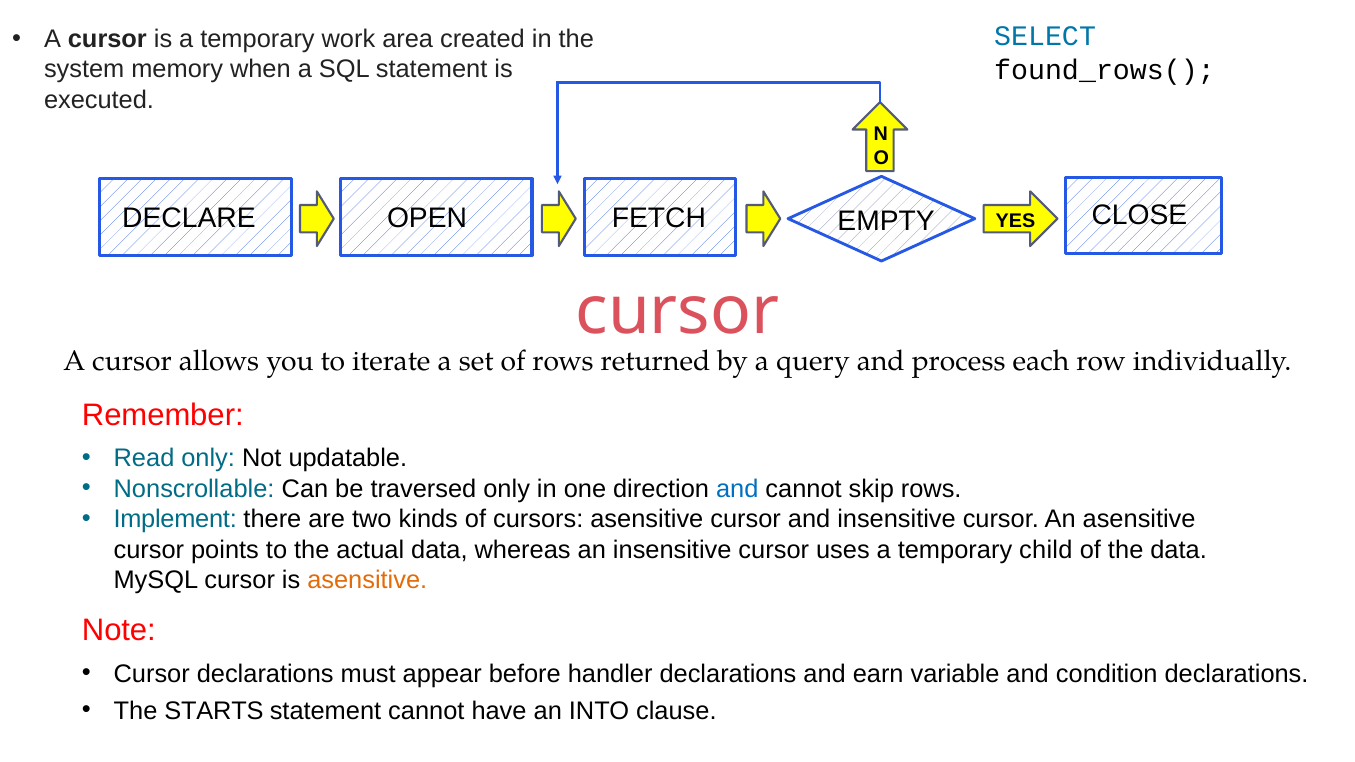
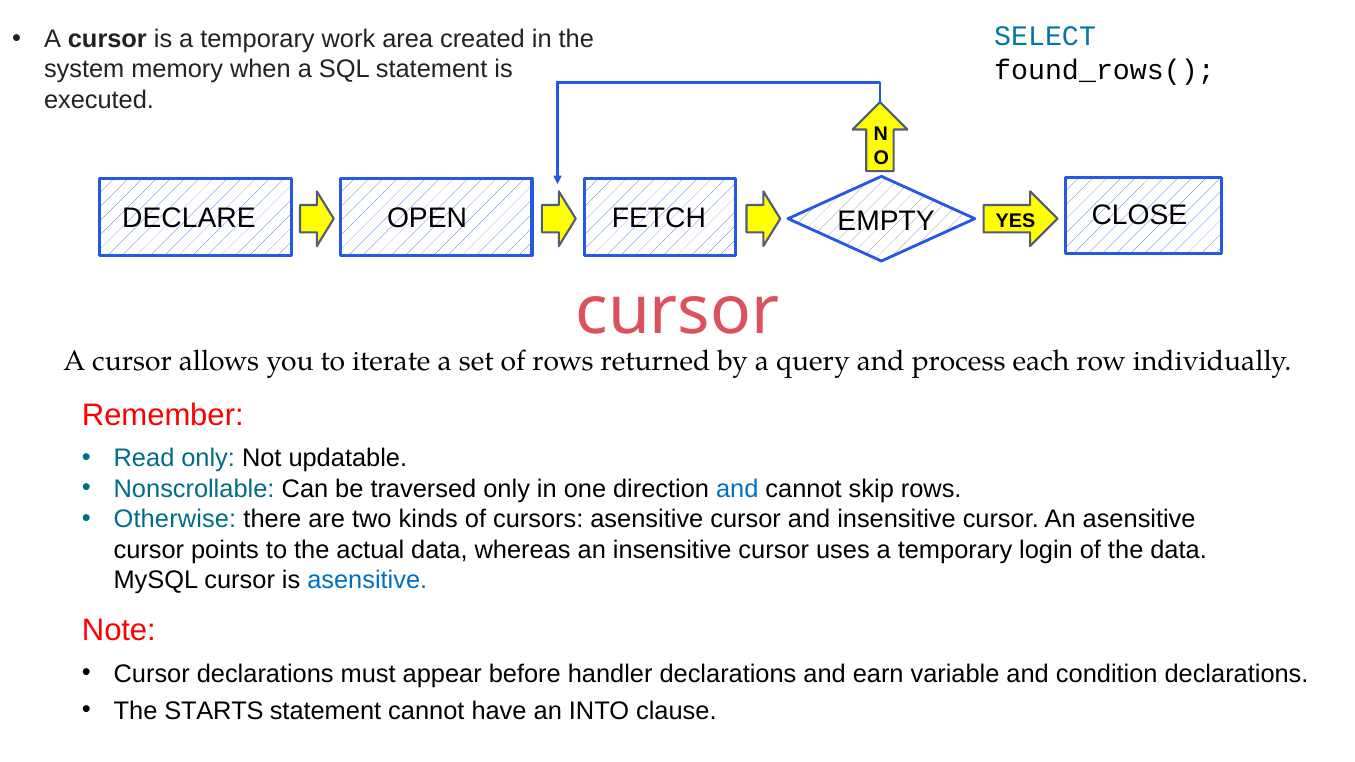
Implement: Implement -> Otherwise (175, 520)
child: child -> login (1046, 550)
asensitive colour: orange -> blue (367, 580)
